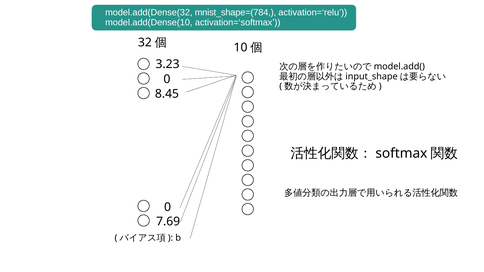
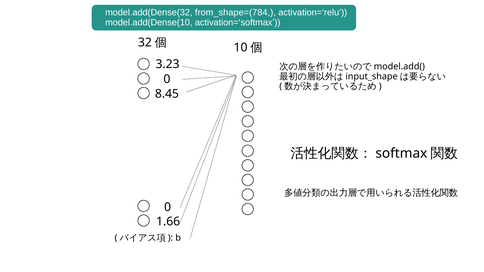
mnist_shape=(784: mnist_shape=(784 -> from_shape=(784 (235, 13)
7.69: 7.69 -> 1.66 (168, 222)
